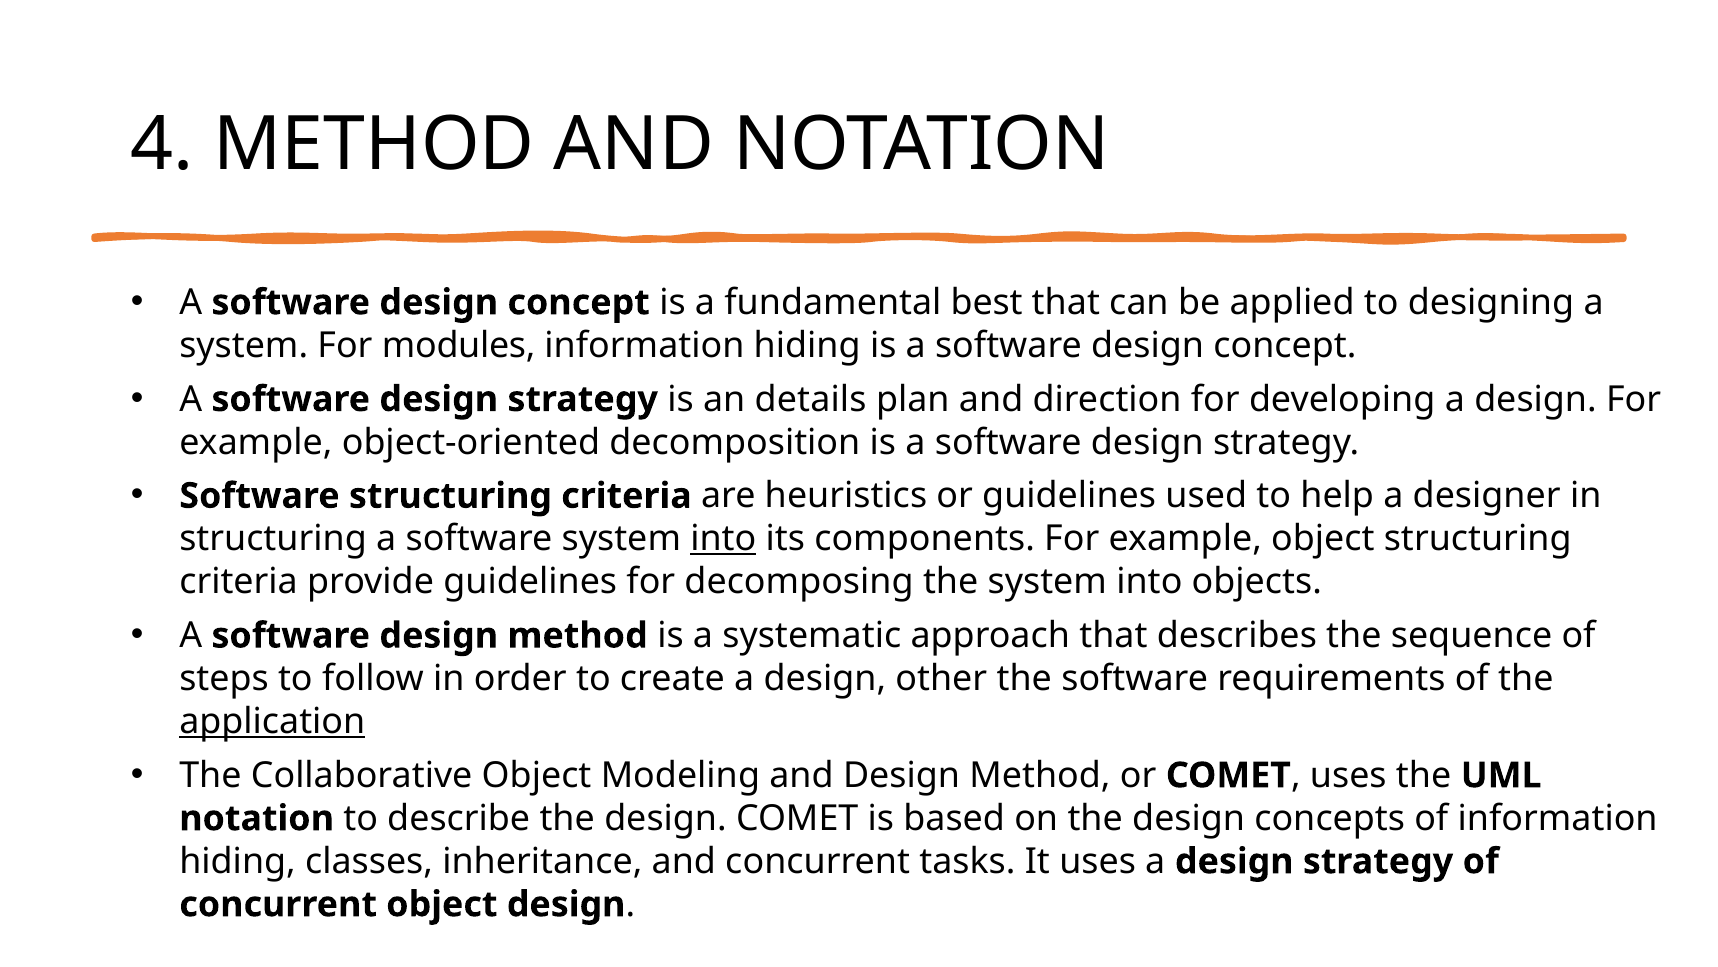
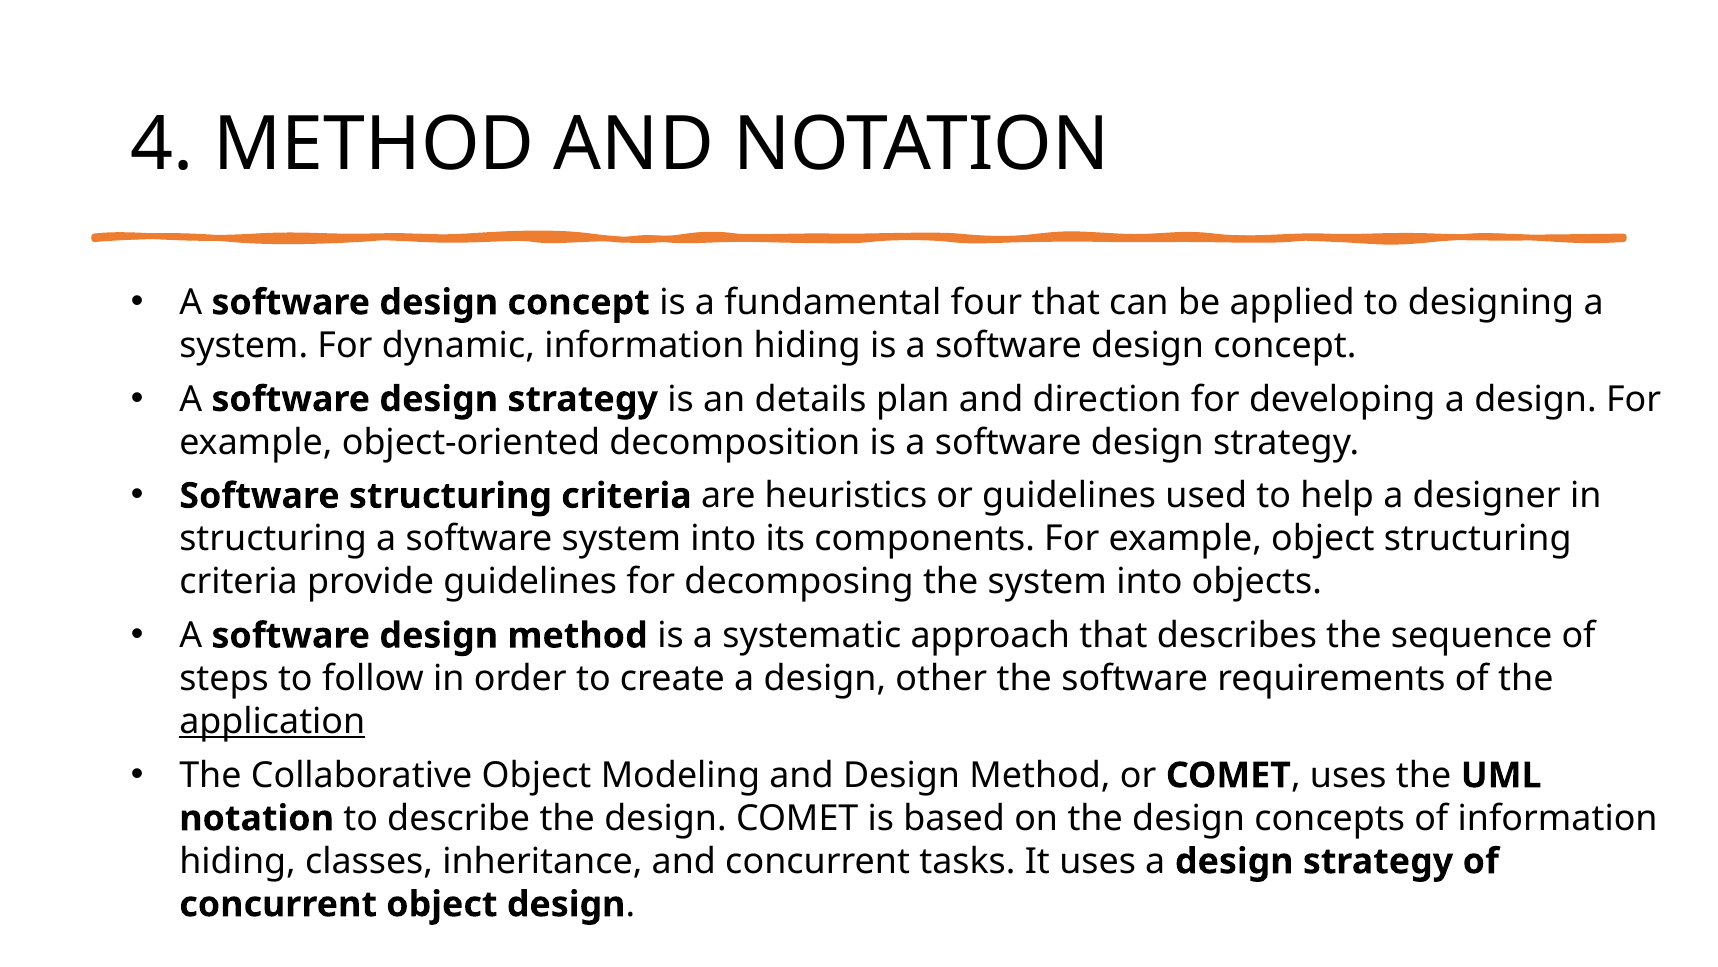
best: best -> four (986, 302)
modules: modules -> dynamic (458, 345)
into underline: present -> none (723, 539)
